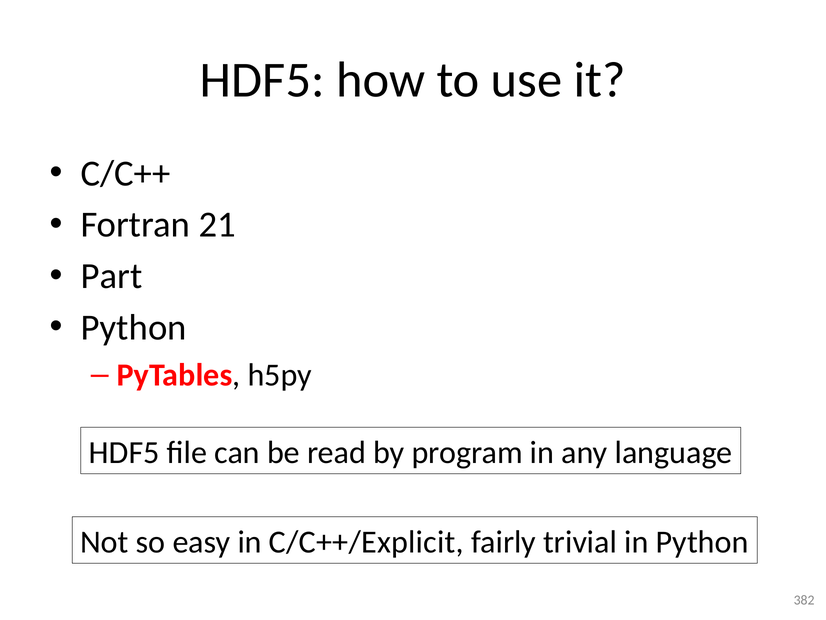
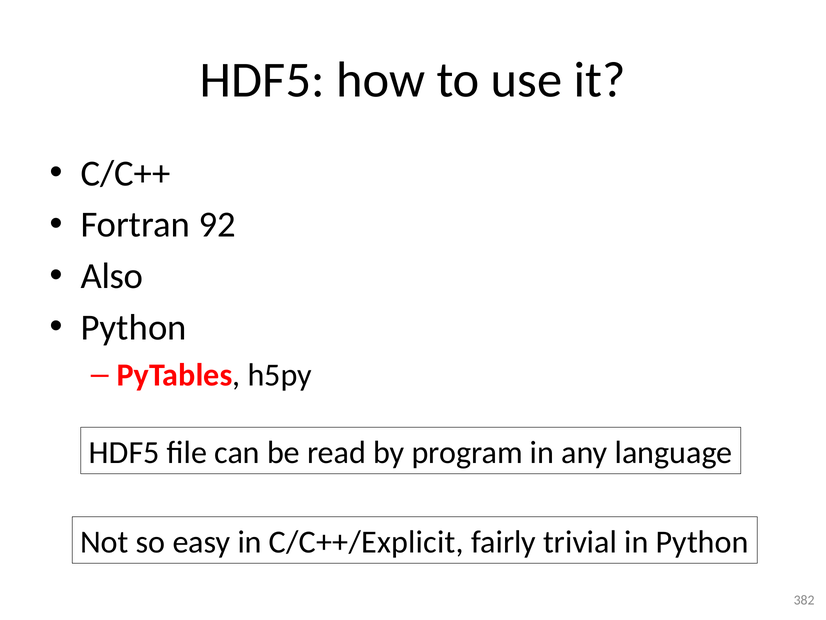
21: 21 -> 92 (217, 225)
Part: Part -> Also (112, 276)
